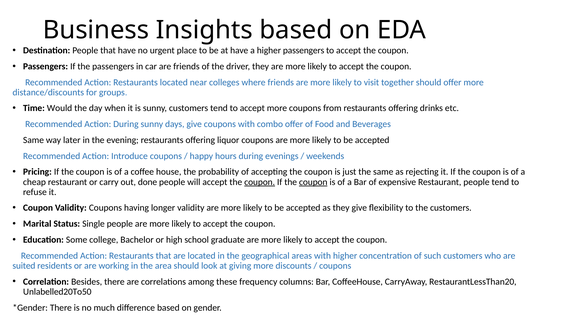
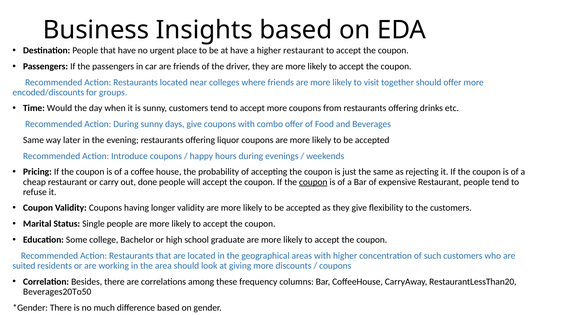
higher passengers: passengers -> restaurant (304, 51)
distance/discounts: distance/discounts -> encoded/discounts (48, 92)
coupon underline: present -> none (260, 182)
Unlabelled20To50: Unlabelled20To50 -> Beverages20To50 (57, 292)
